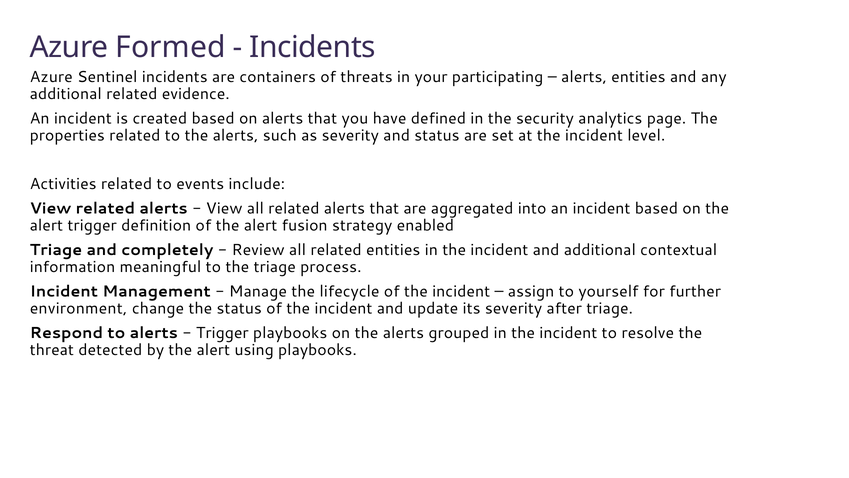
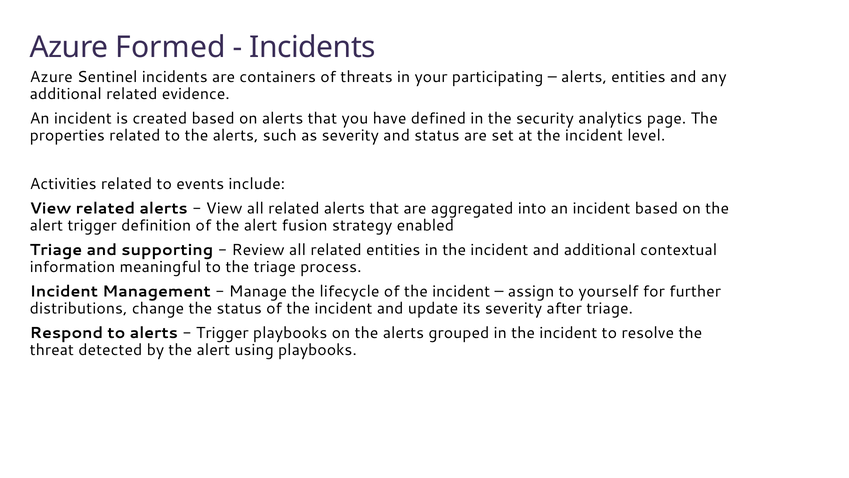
completely: completely -> supporting (167, 250)
environment: environment -> distributions (79, 308)
